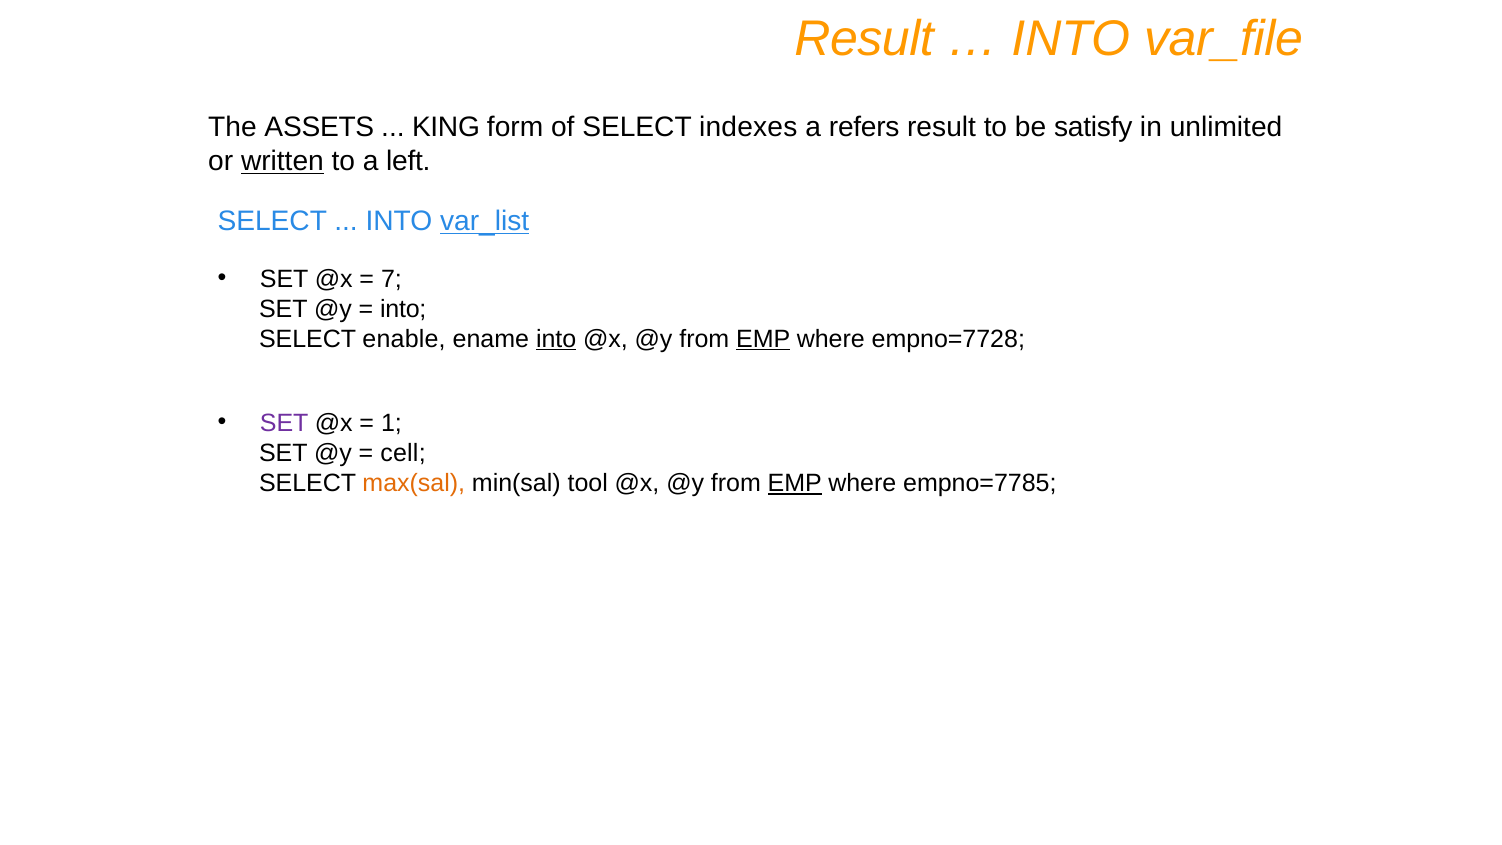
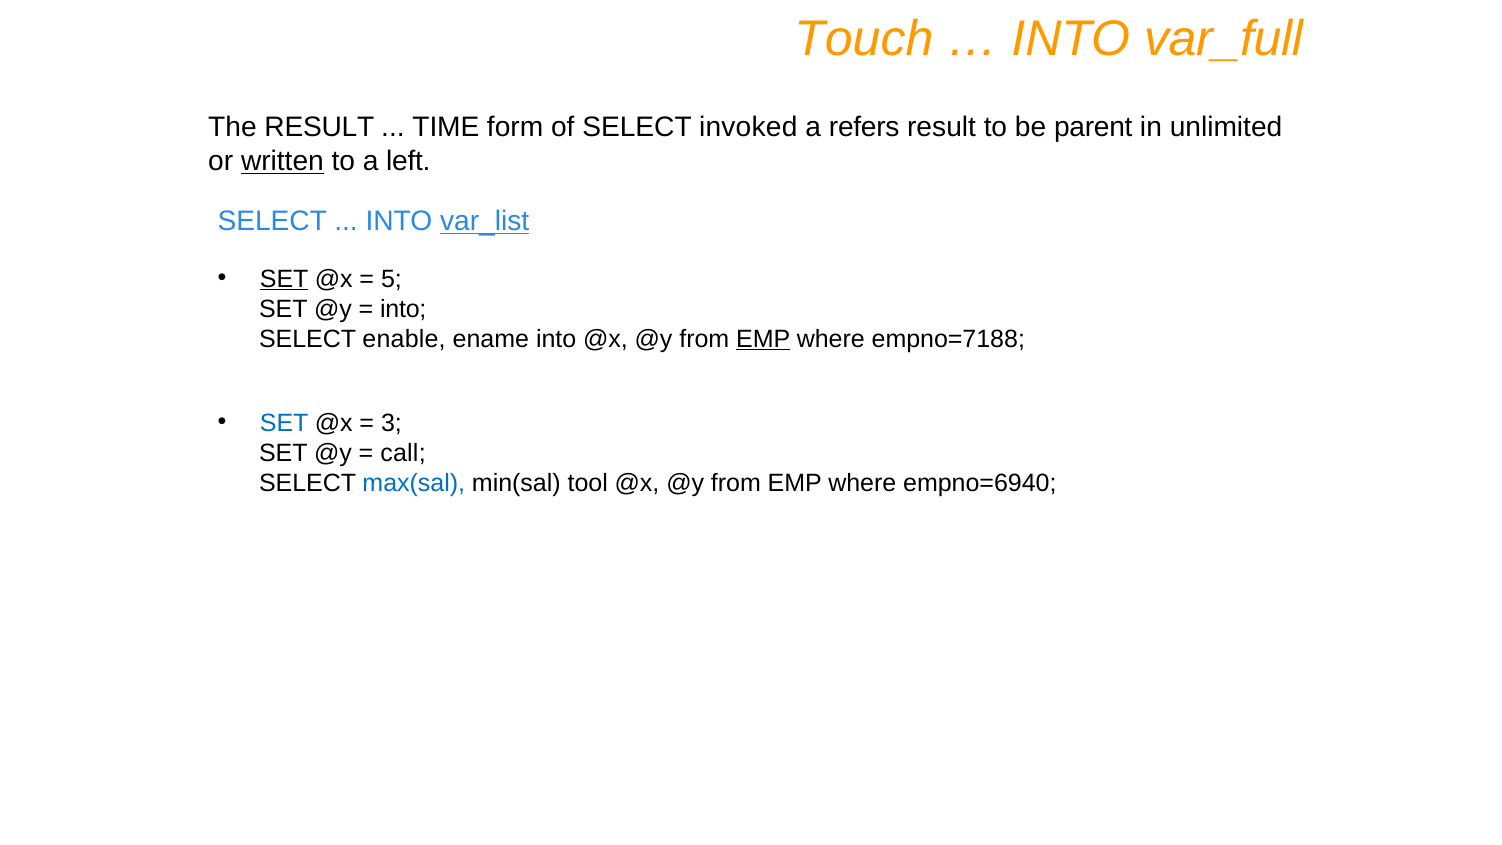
Result: Result -> Touch (864, 39)
var_file: var_file -> var_full (1224, 39)
The ASSETS: ASSETS -> RESULT (319, 128)
KING: KING -> TIME (446, 128)
indexes: indexes -> invoked (748, 128)
satisfy: satisfy -> parent (1093, 128)
SET underline: none -> present (284, 279)
7: 7 -> 5 (391, 279)
into underline: present -> none (556, 339)
empno=7728: empno=7728 -> empno=7188 (948, 339)
SET colour: purple -> blue (284, 423)
1: 1 -> 3 (391, 423)
cell: cell -> call (403, 453)
max(sal colour: orange -> blue (414, 483)
EMP underline: present -> none (795, 483)
empno=7785: empno=7785 -> empno=6940 (980, 483)
